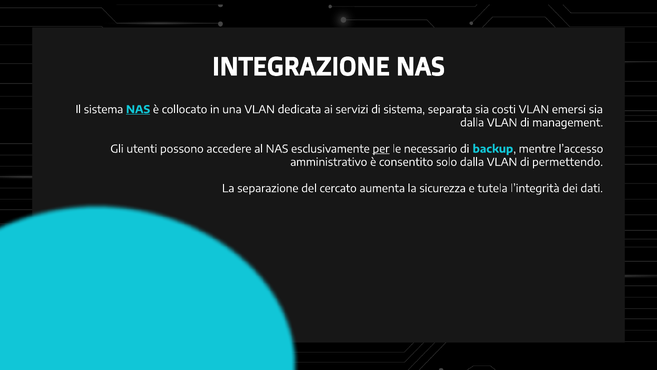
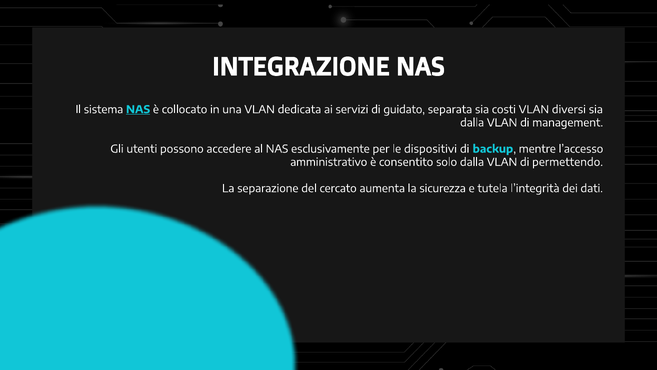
di sistema: sistema -> guidato (404, 110)
emersi: emersi -> diversi (569, 110)
per underline: present -> none (381, 149)
necessario: necessario -> dispositivi (430, 149)
